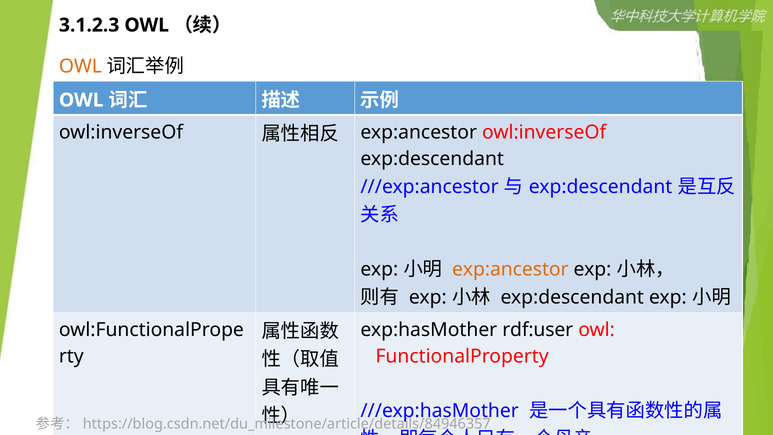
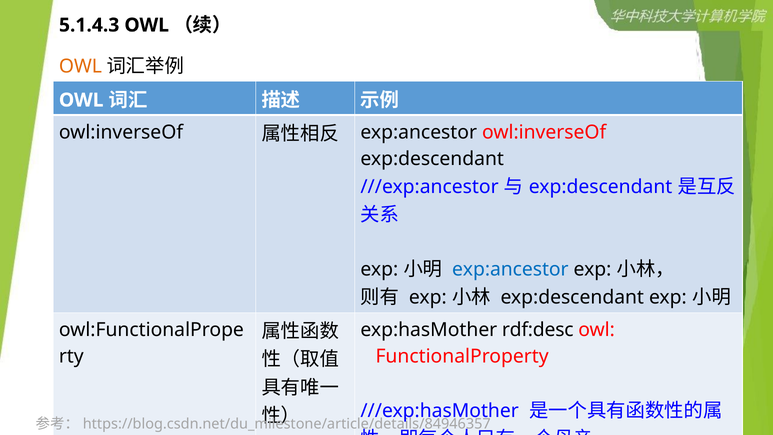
3.1.2.3: 3.1.2.3 -> 5.1.4.3 (89, 25)
exp:ancestor colour: orange -> blue (510, 269)
rdf:user: rdf:user -> rdf:desc (538, 330)
